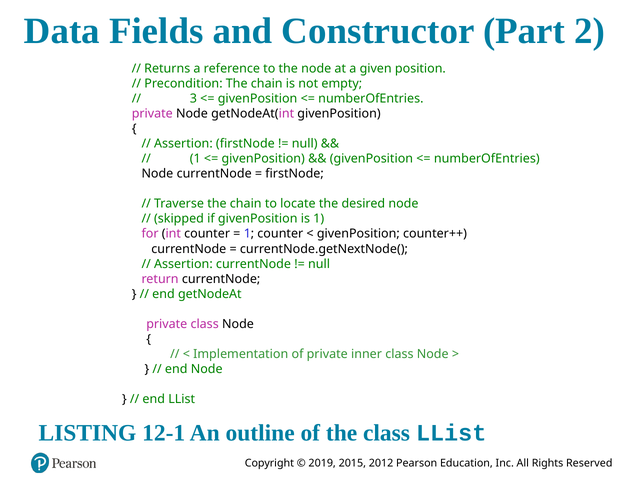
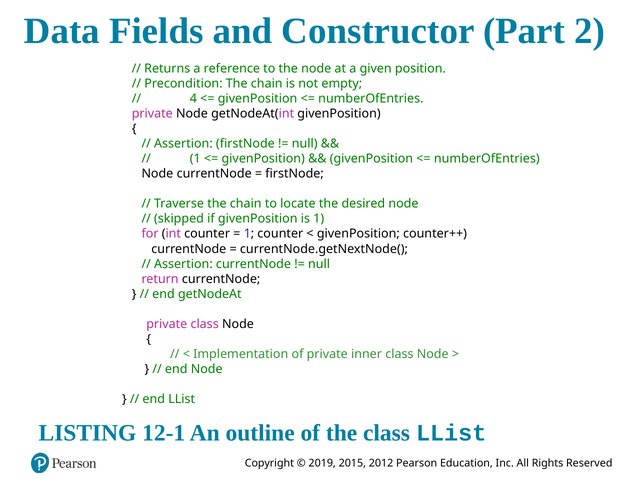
3: 3 -> 4 (193, 98)
